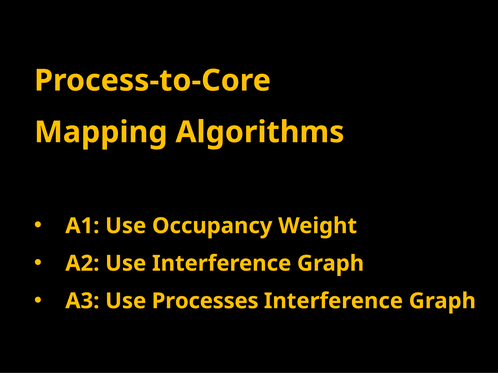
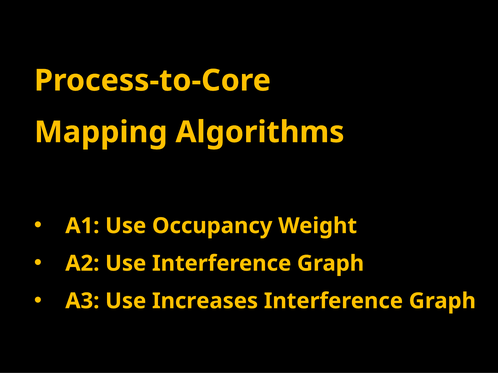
Processes: Processes -> Increases (205, 301)
